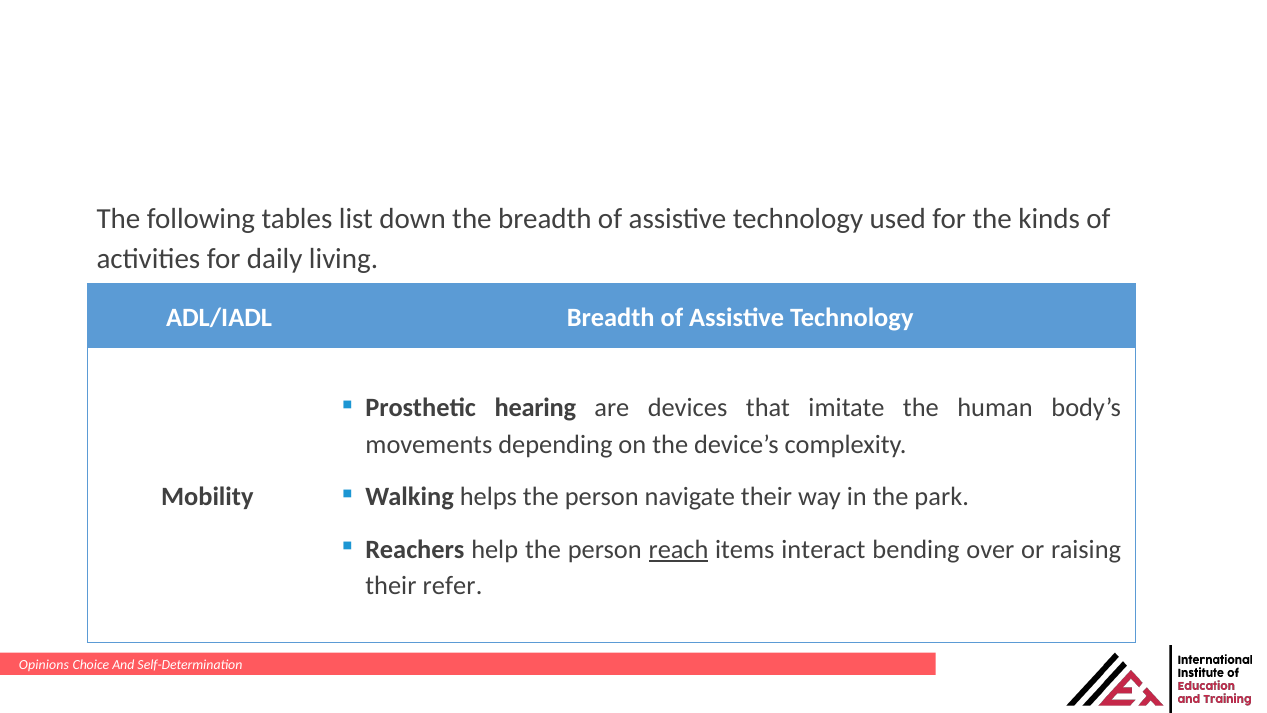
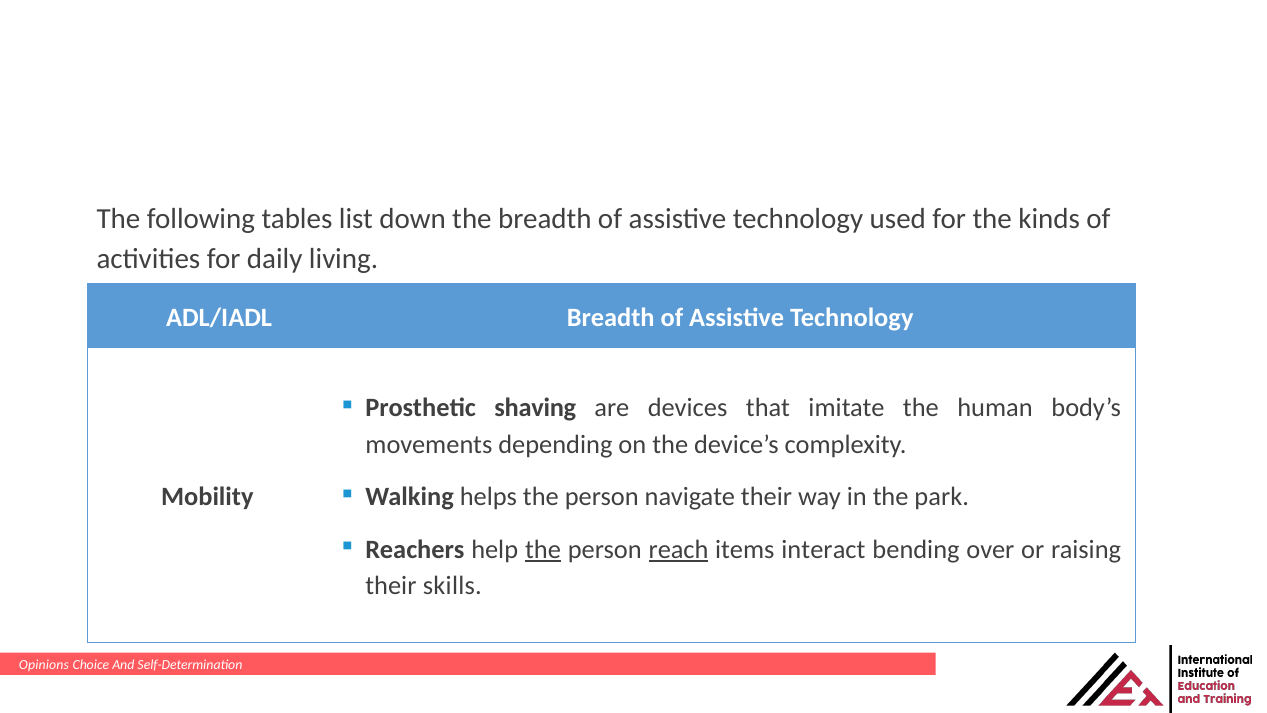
hearing: hearing -> shaving (535, 408)
the underline: none -> present (543, 549)
refer: refer -> skills (452, 586)
